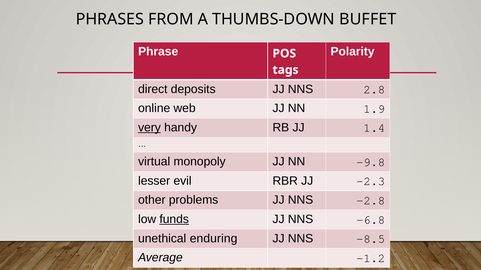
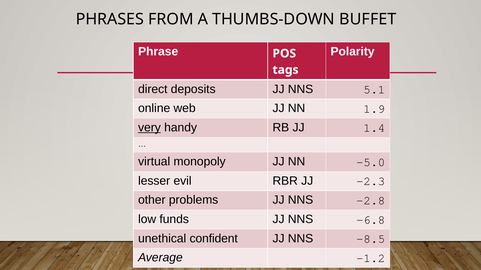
2.8: 2.8 -> 5.1 (374, 90)
-9.8: -9.8 -> -5.0 (371, 162)
funds underline: present -> none (174, 220)
enduring: enduring -> confident (214, 239)
